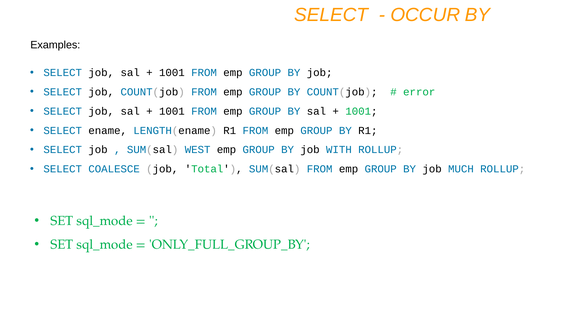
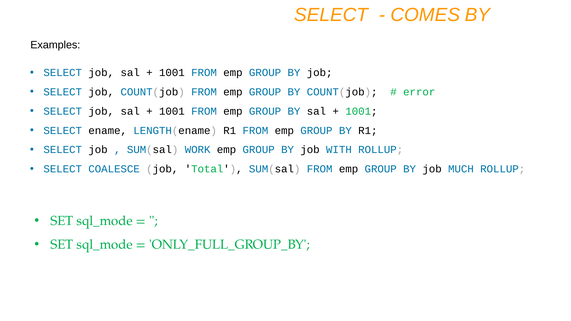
OCCUR: OCCUR -> COMES (425, 15)
WEST: WEST -> WORK (198, 150)
